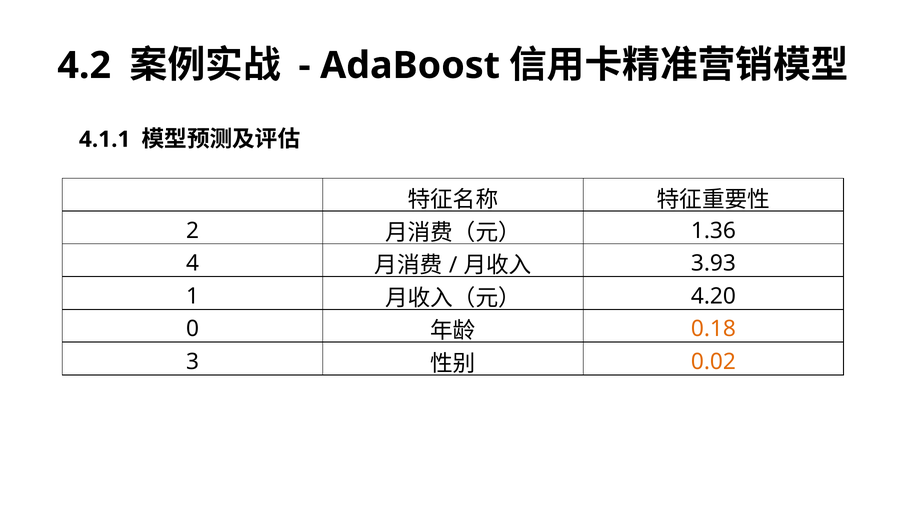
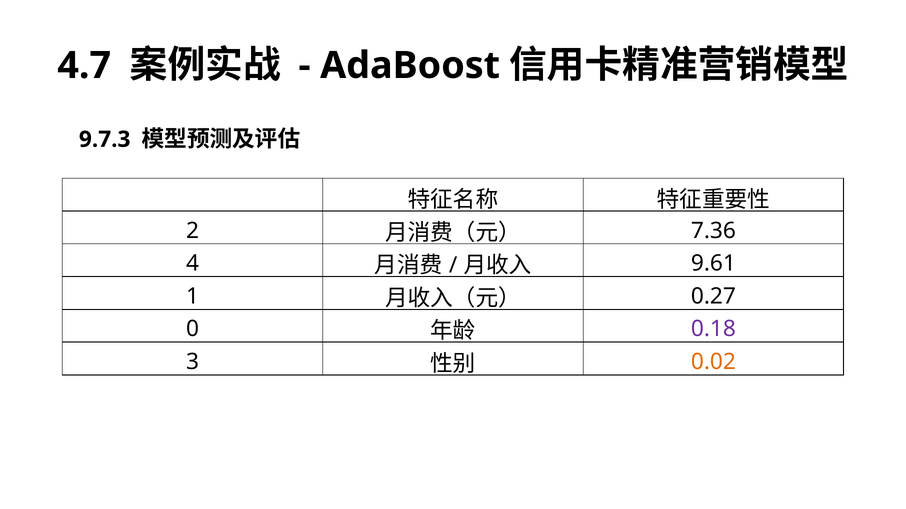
4.2: 4.2 -> 4.7 (84, 66)
4.1.1: 4.1.1 -> 9.7.3 (105, 140)
1.36: 1.36 -> 7.36 (713, 231)
3.93: 3.93 -> 9.61 (713, 264)
4.20: 4.20 -> 0.27 (713, 296)
0.18 colour: orange -> purple (713, 329)
